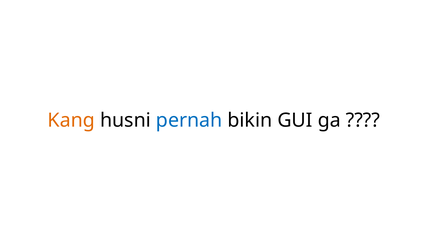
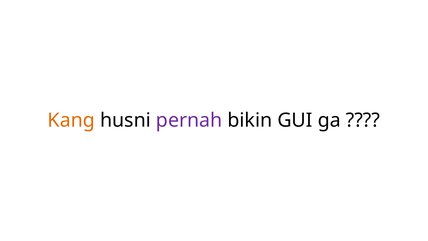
pernah colour: blue -> purple (189, 120)
